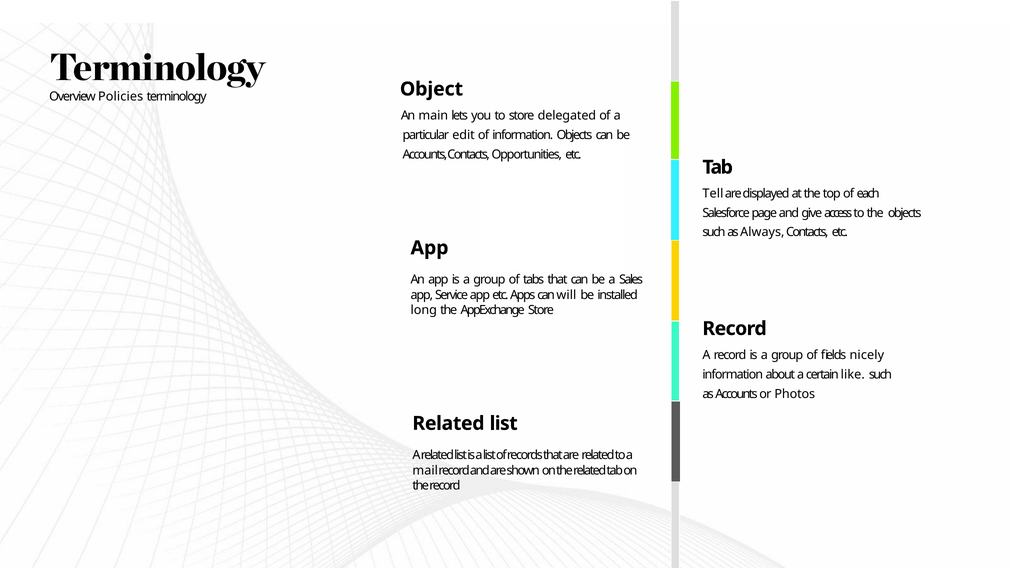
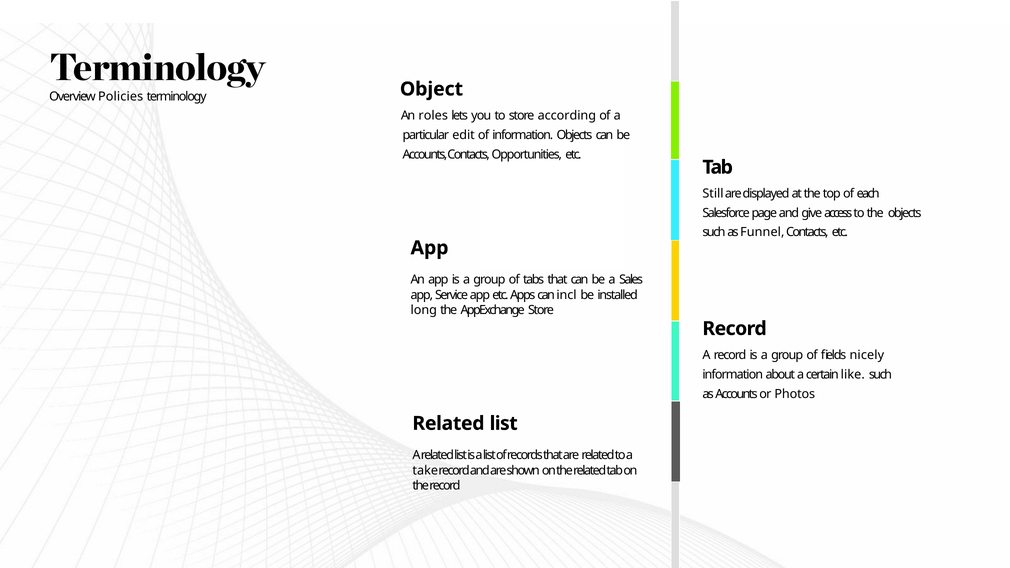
main: main -> roles (433, 116)
delegated: delegated -> according (567, 116)
Tell: Tell -> Still (713, 194)
Always: Always -> Funnel (762, 232)
will: will -> incl (566, 295)
mail: mail -> take (425, 471)
